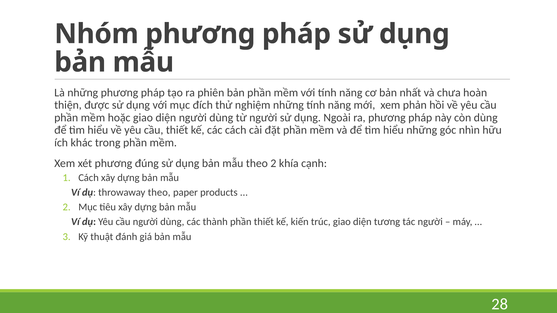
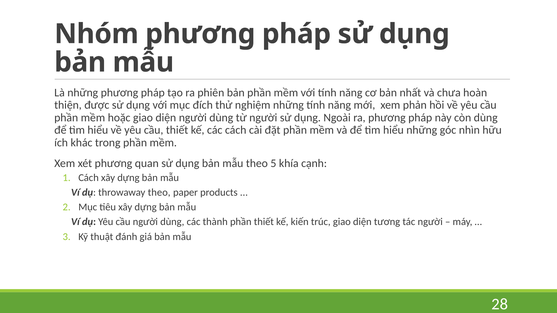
đúng: đúng -> quan (147, 163)
theo 2: 2 -> 5 (273, 163)
